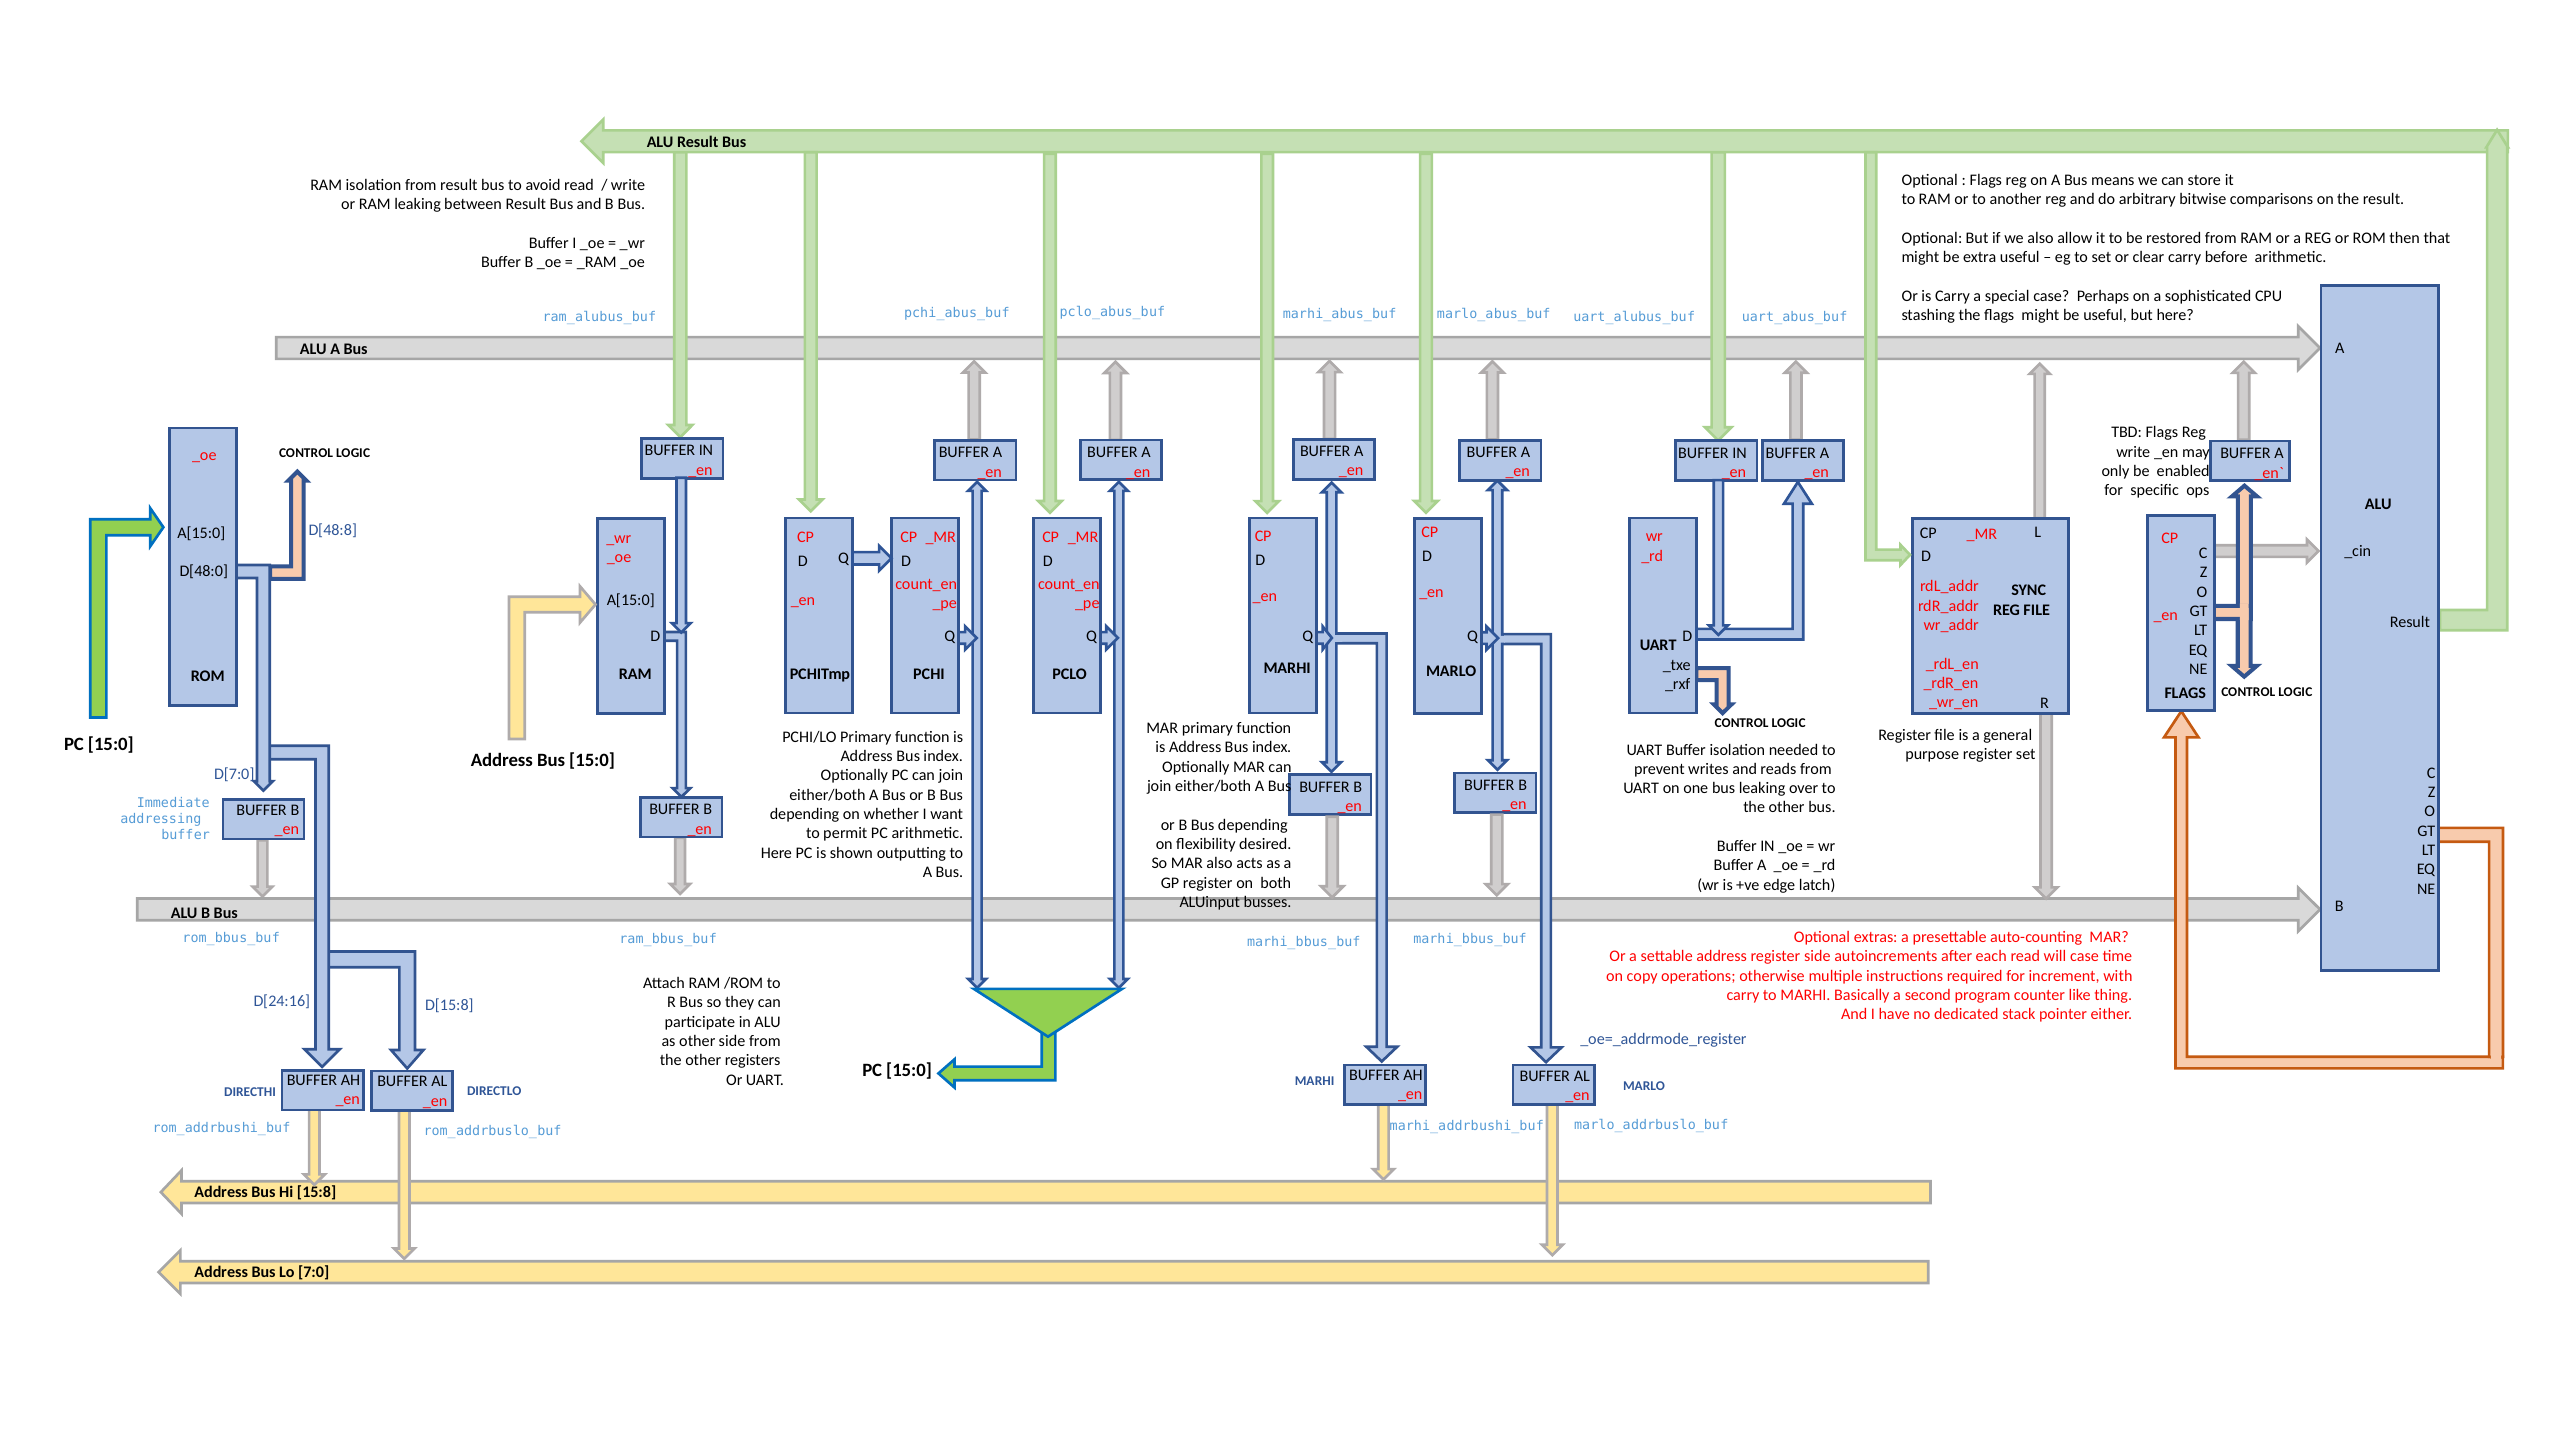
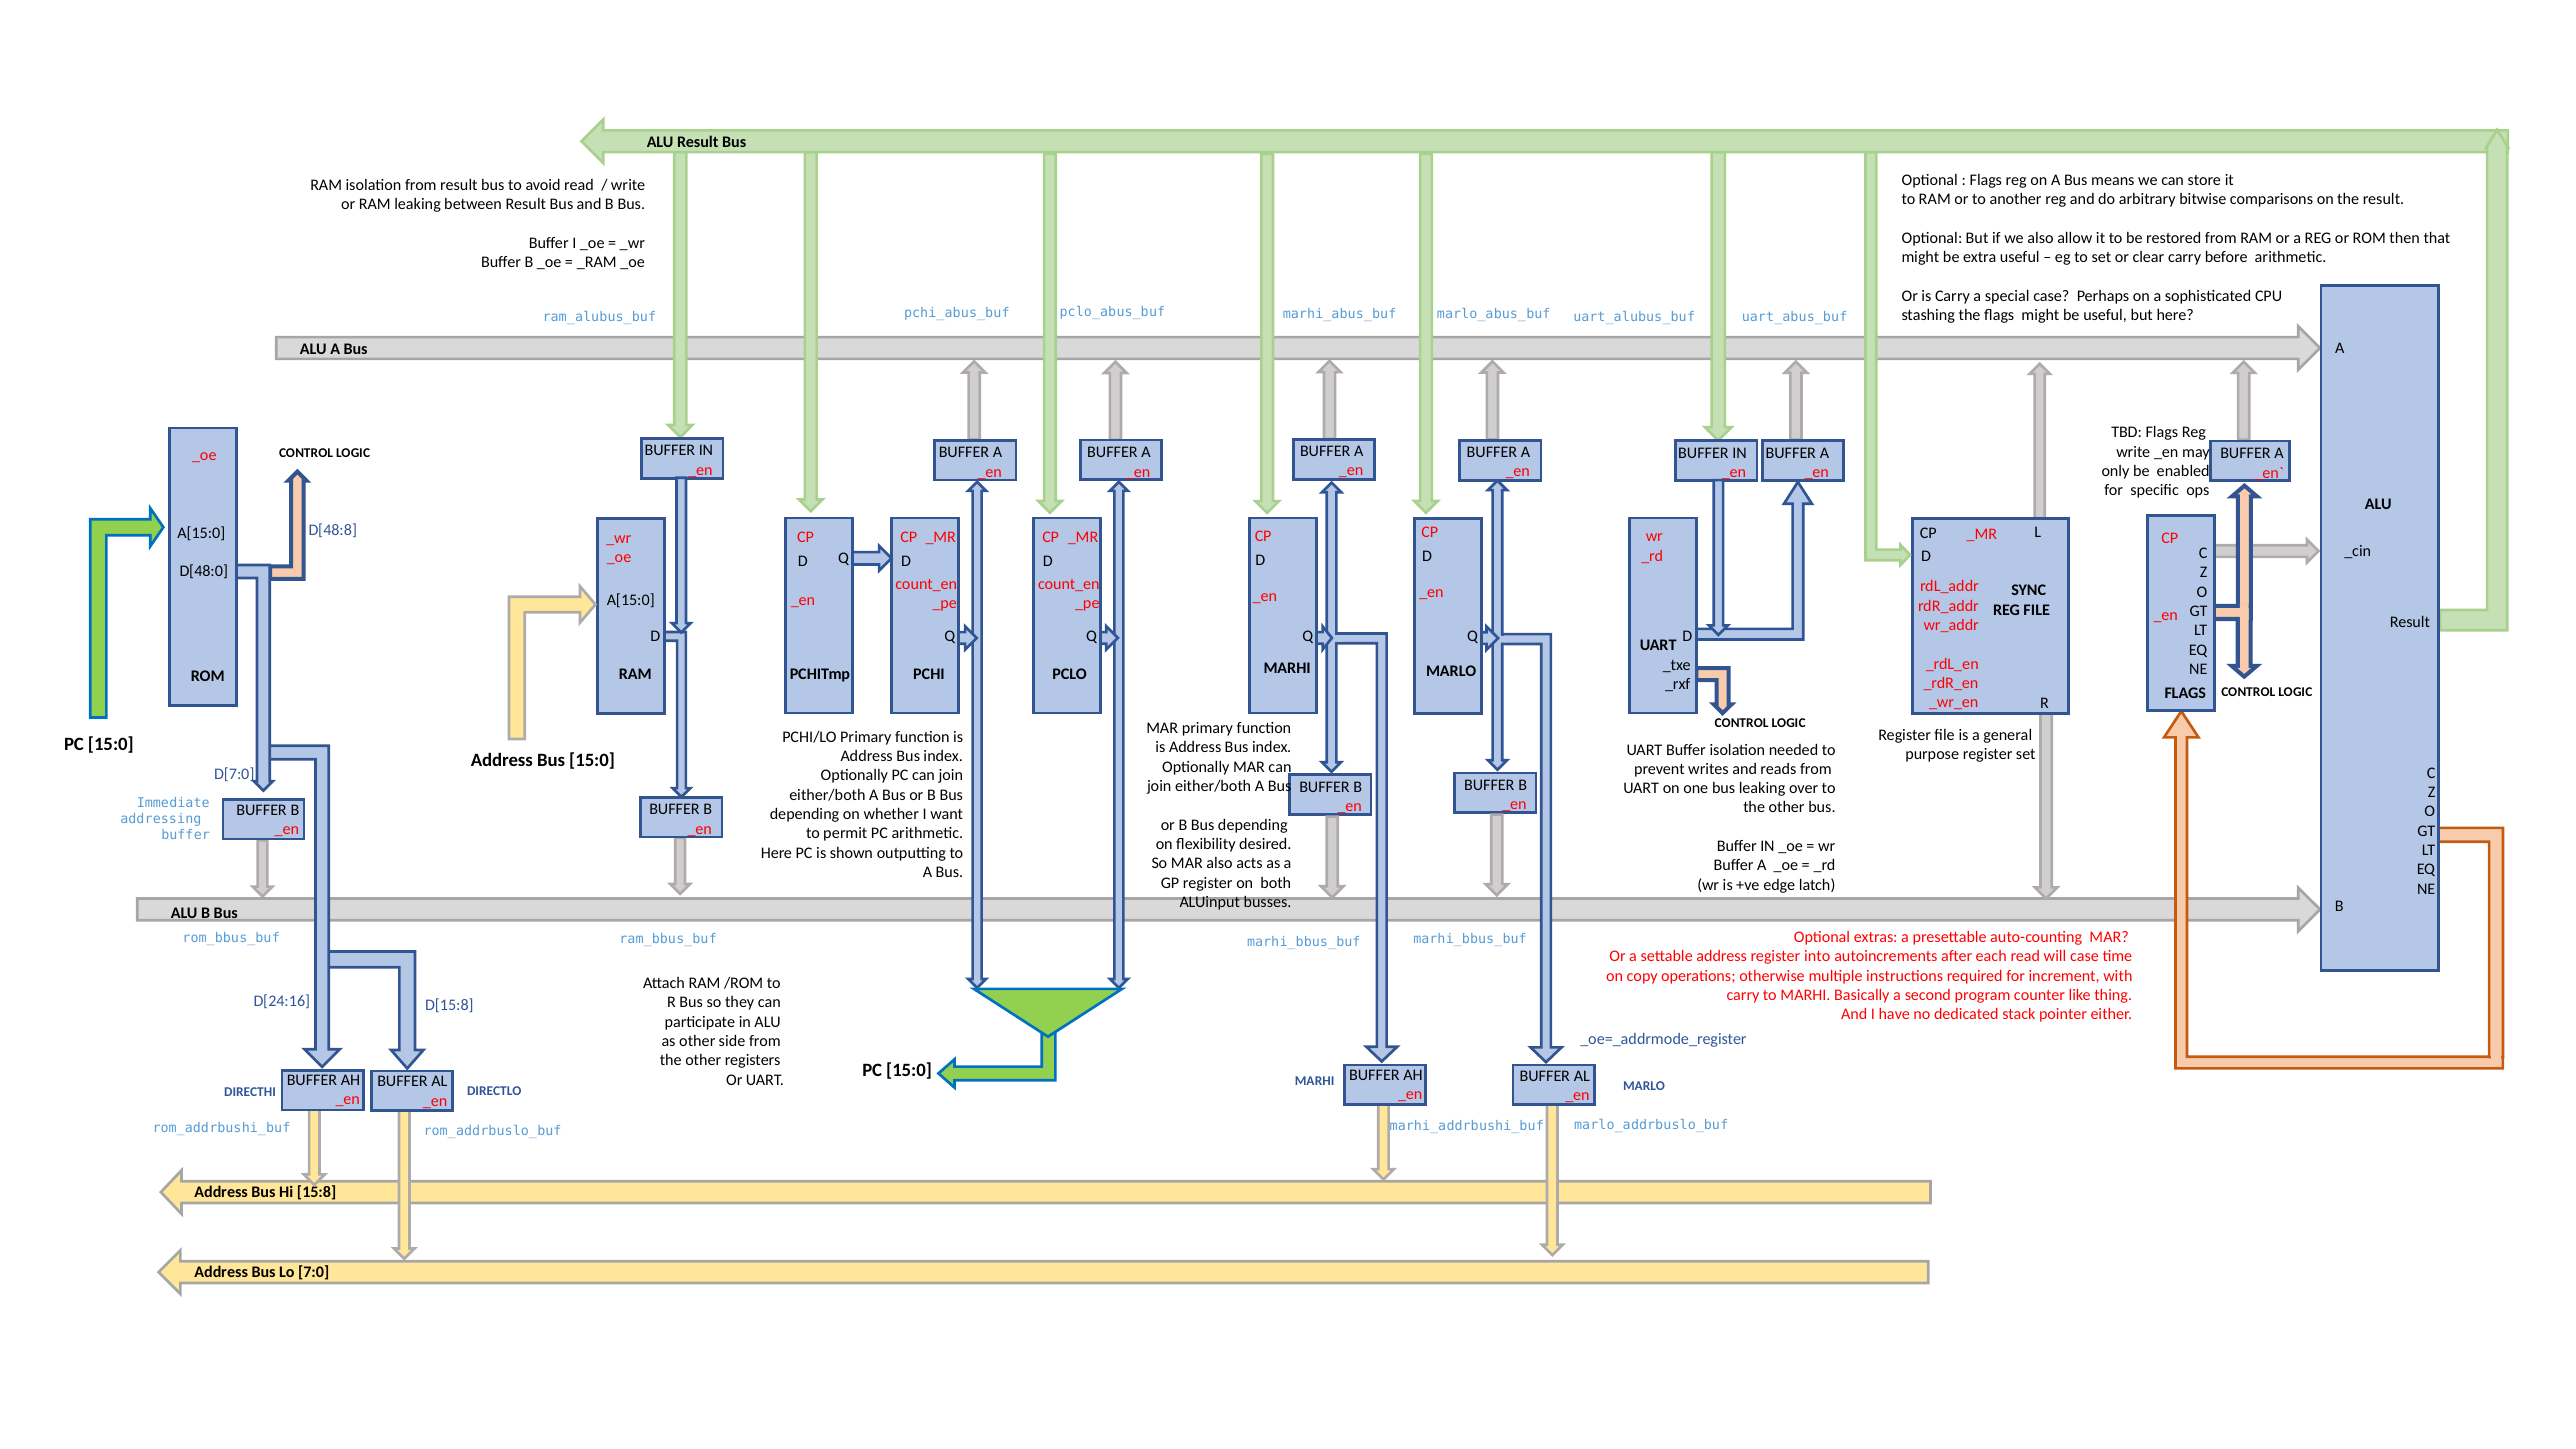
register side: side -> into (1817, 957)
